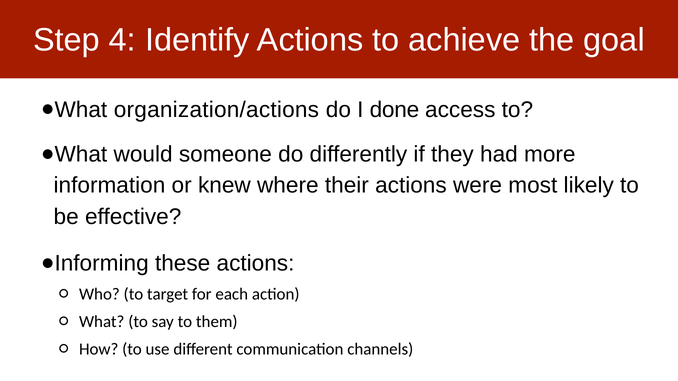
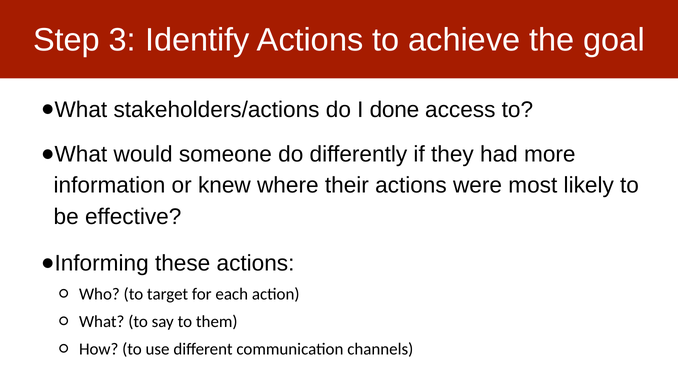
4: 4 -> 3 (122, 40)
organization/actions: organization/actions -> stakeholders/actions (217, 110)
